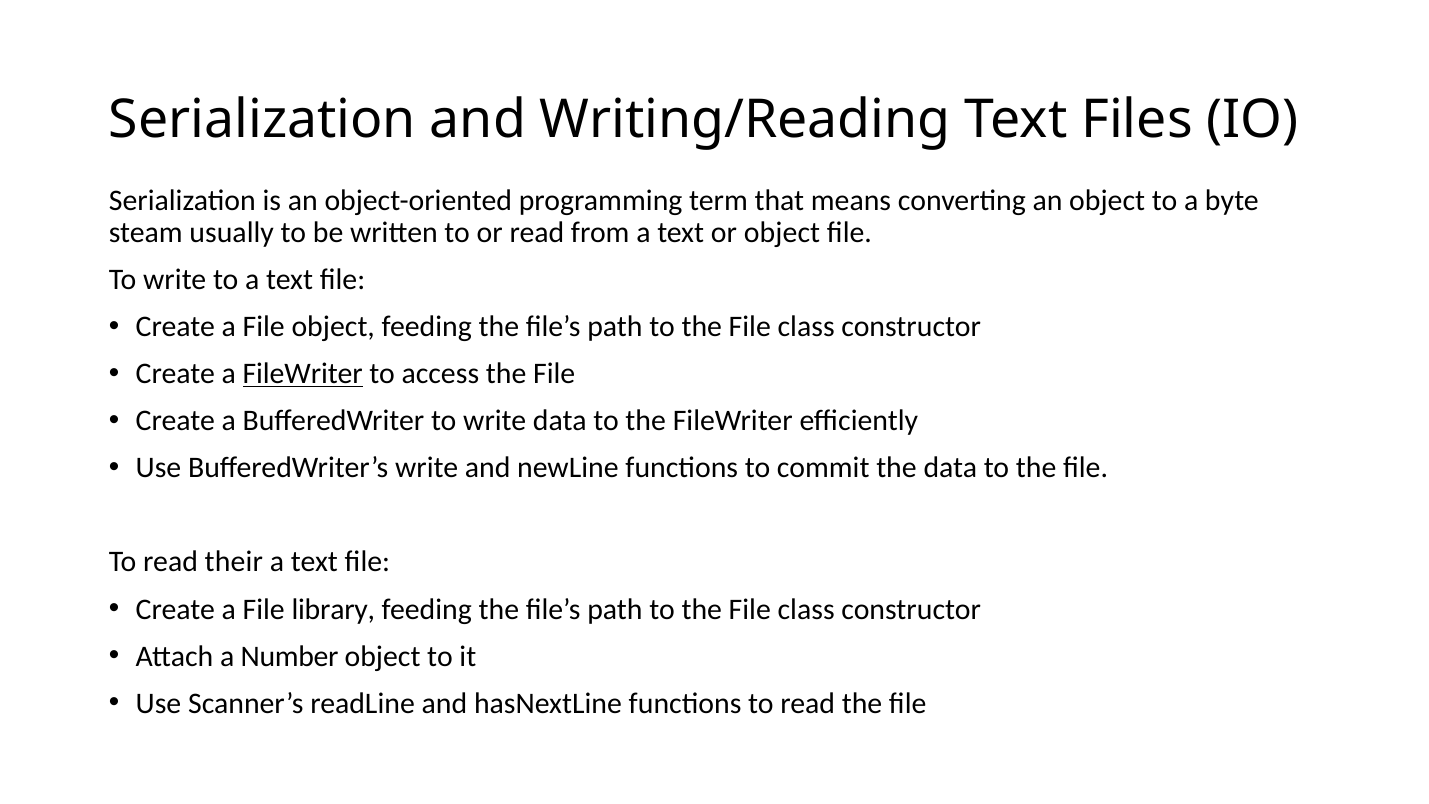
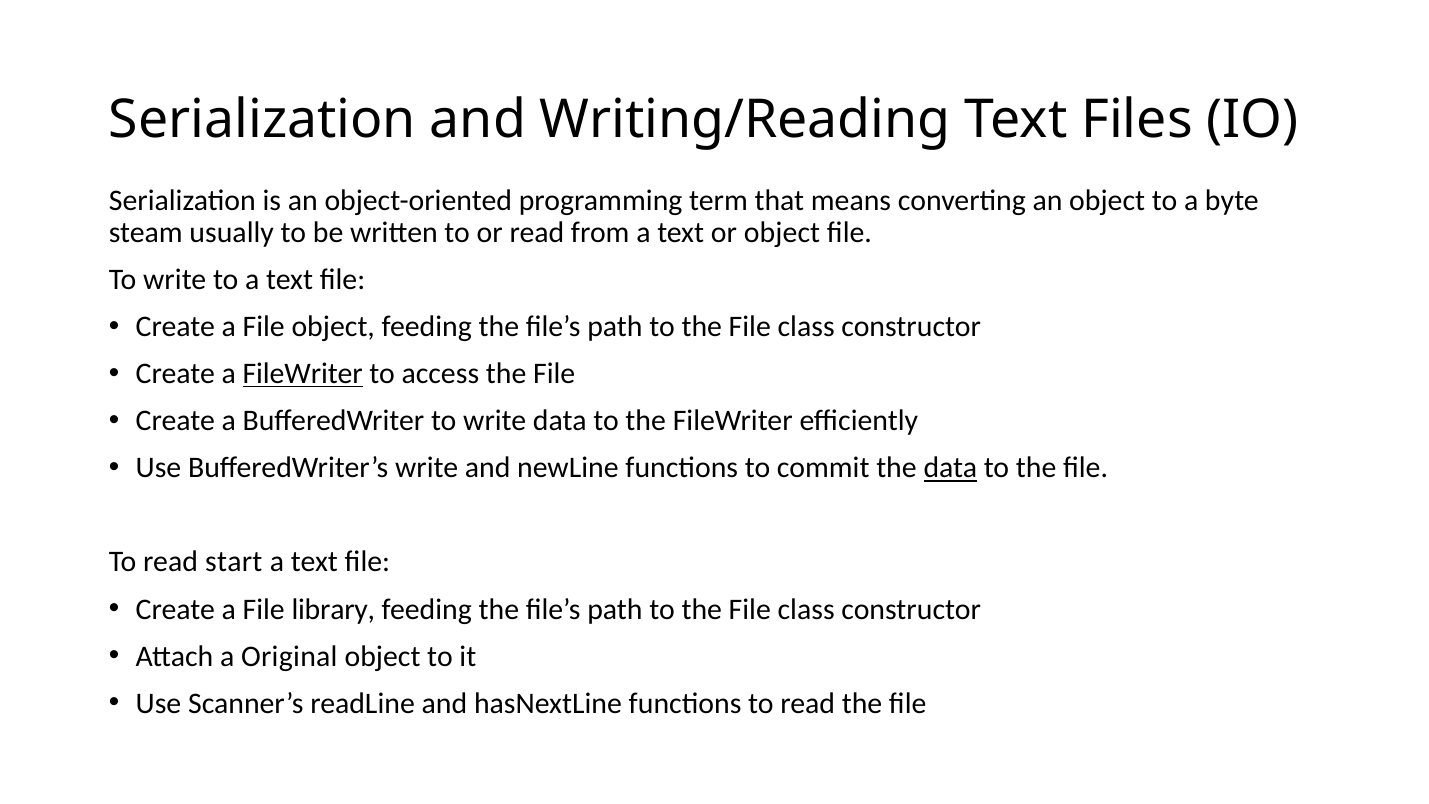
data underline: none -> present (950, 468)
their: their -> start (234, 562)
Number: Number -> Original (289, 656)
